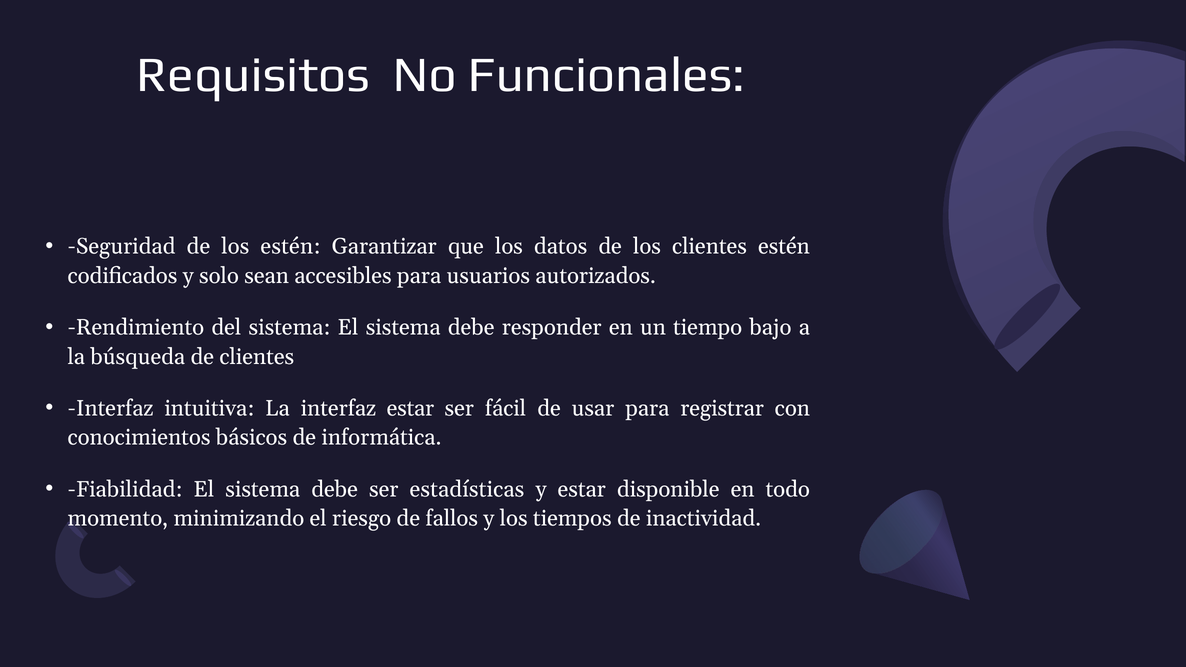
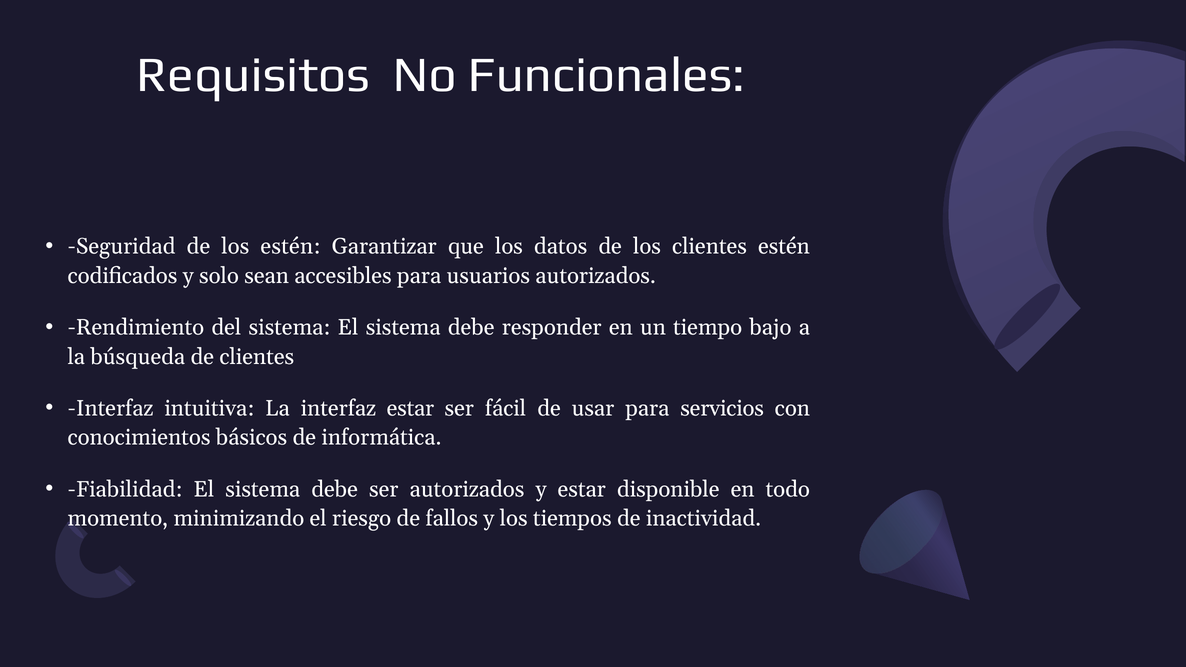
registrar: registrar -> servicios (722, 408)
ser estadísticas: estadísticas -> autorizados (467, 489)
